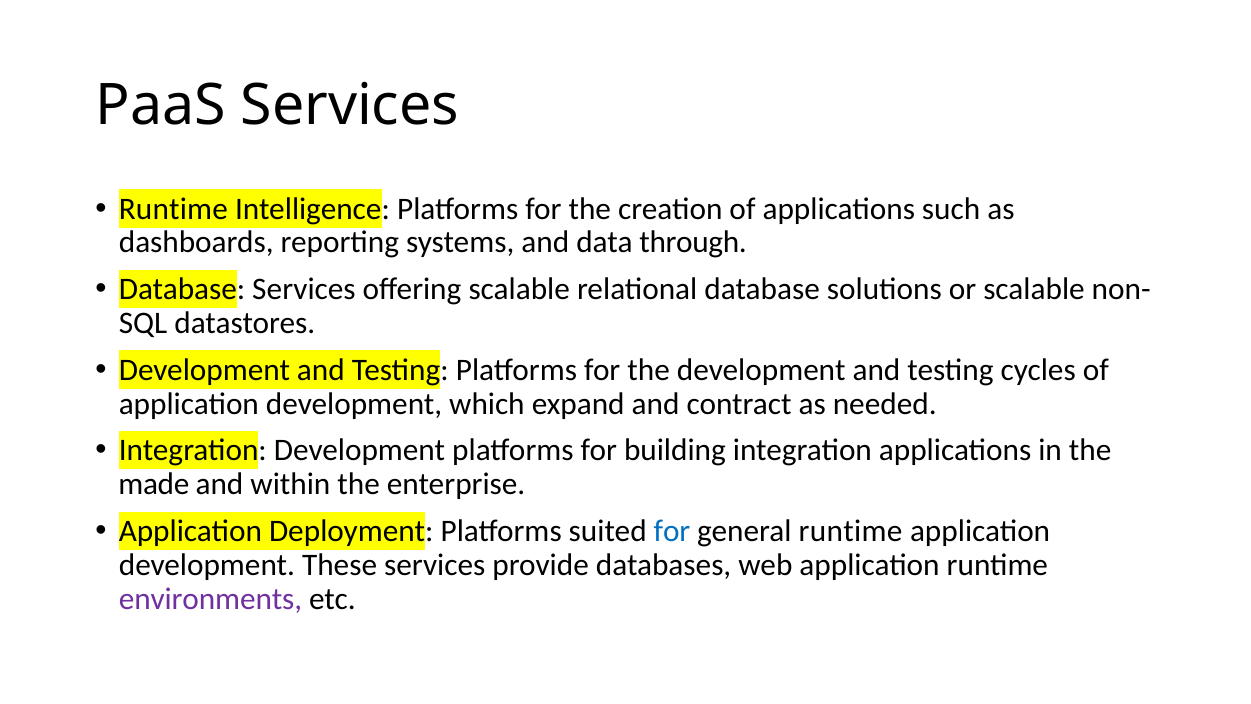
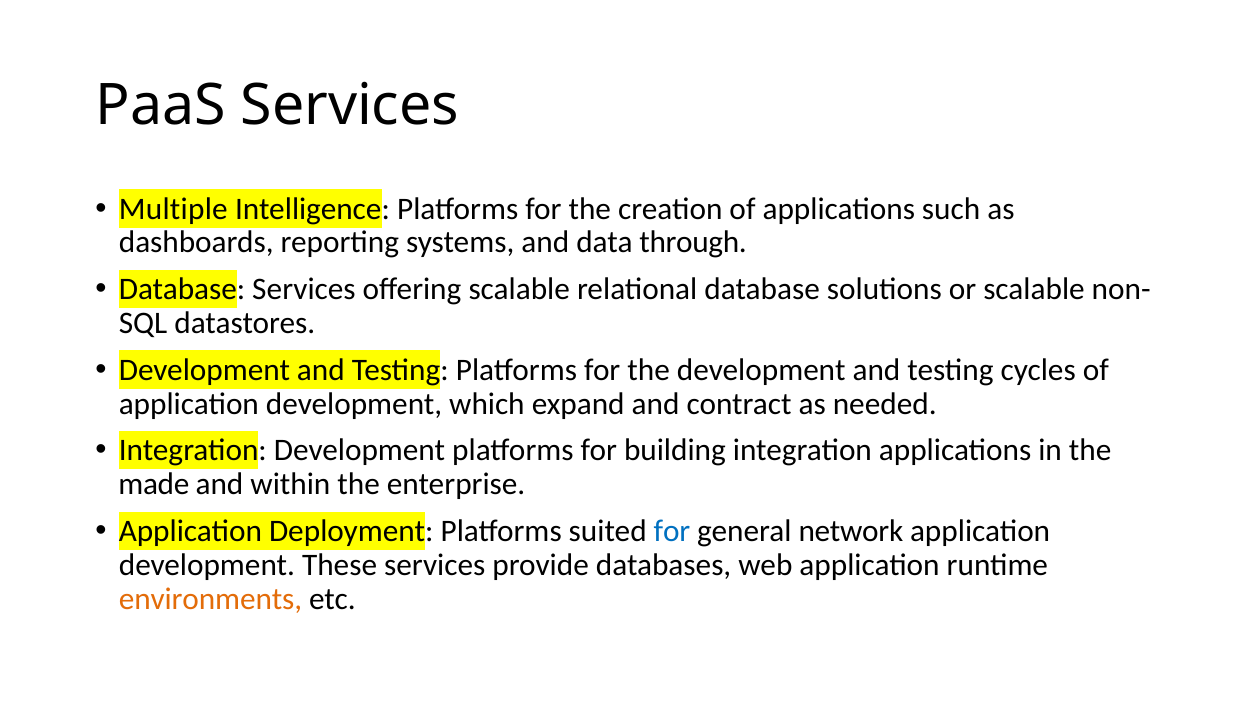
Runtime: Runtime -> Multiple (173, 209)
general runtime: runtime -> network (851, 531)
environments colour: purple -> orange (210, 598)
